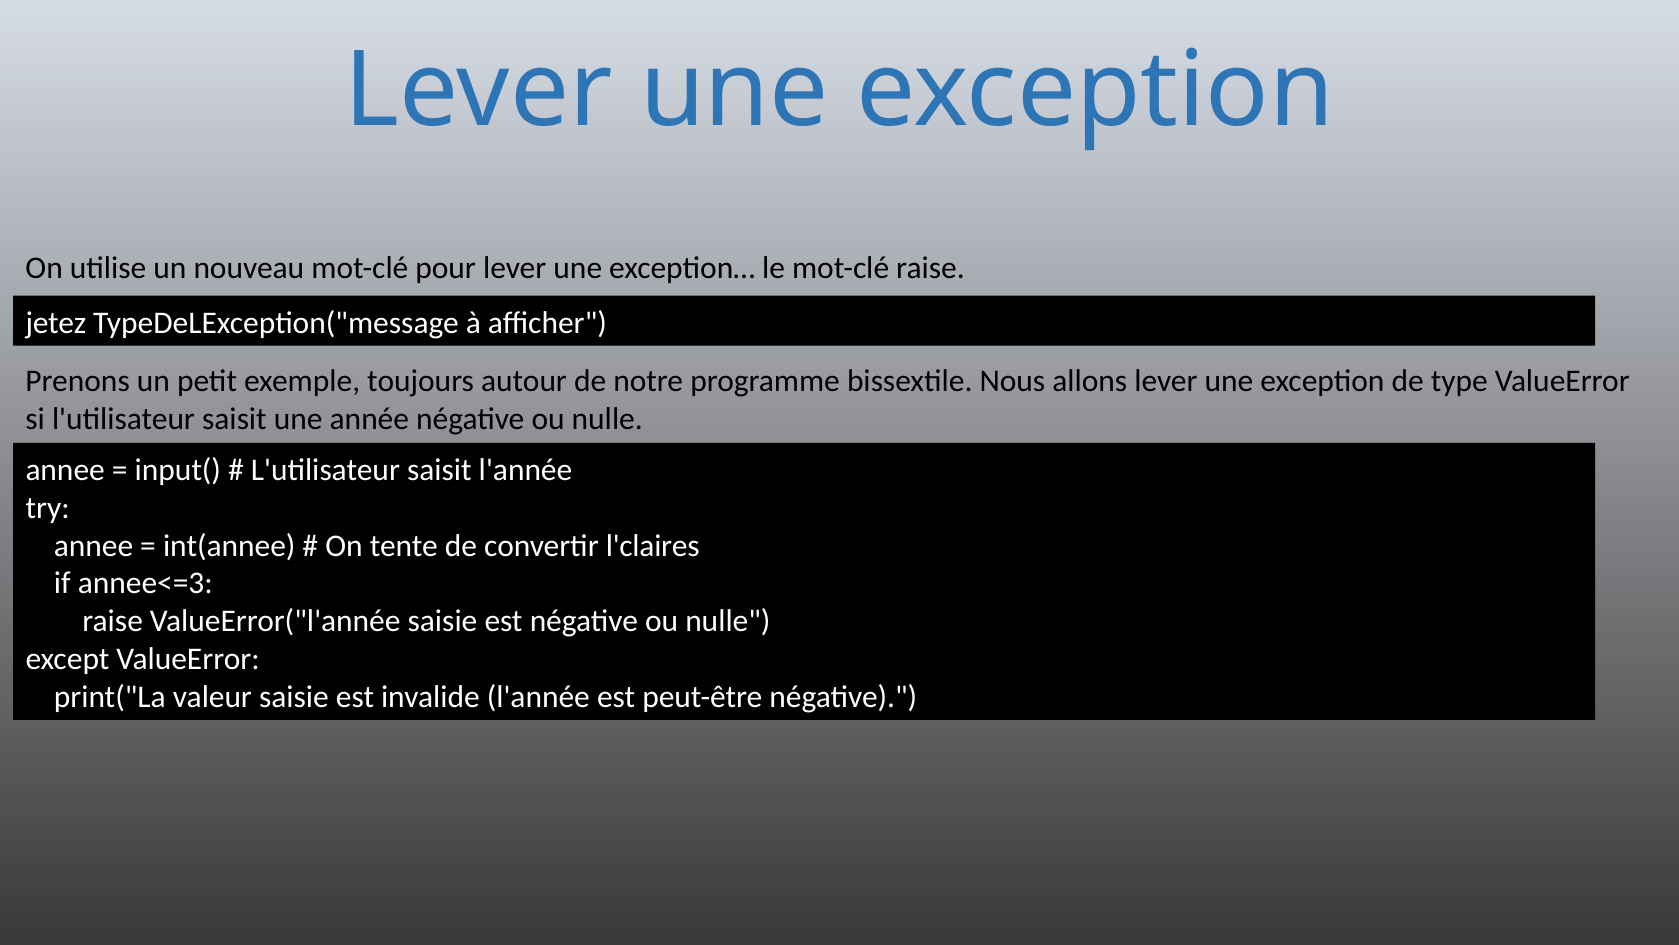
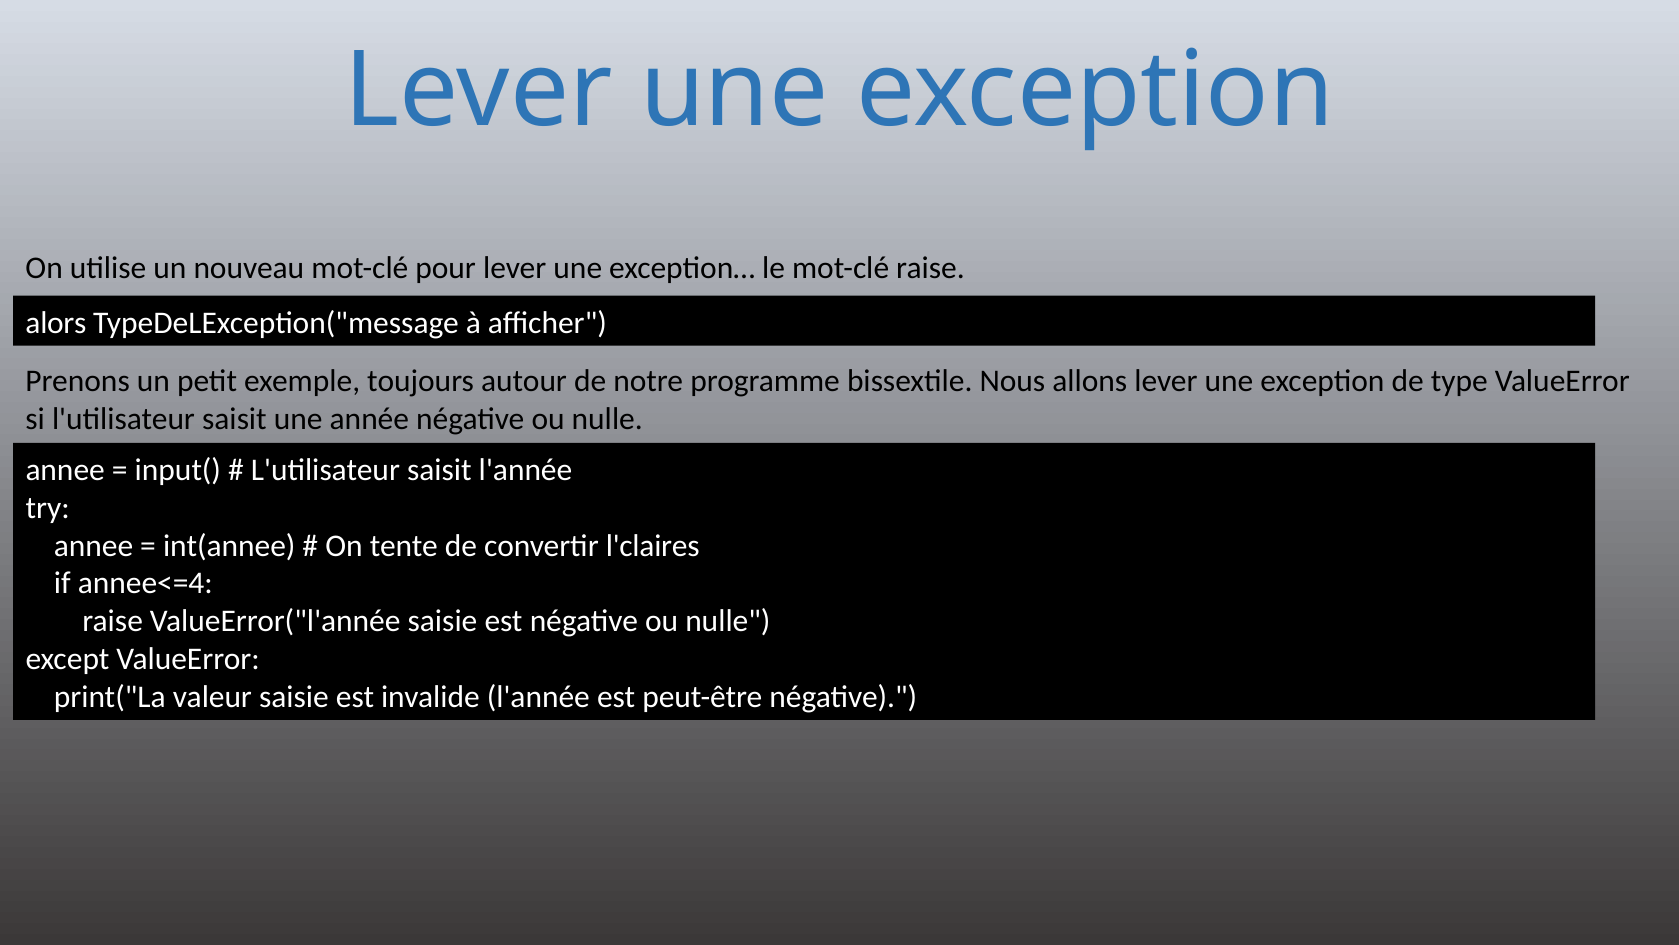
jetez: jetez -> alors (56, 323)
annee<=3: annee<=3 -> annee<=4 (145, 583)
